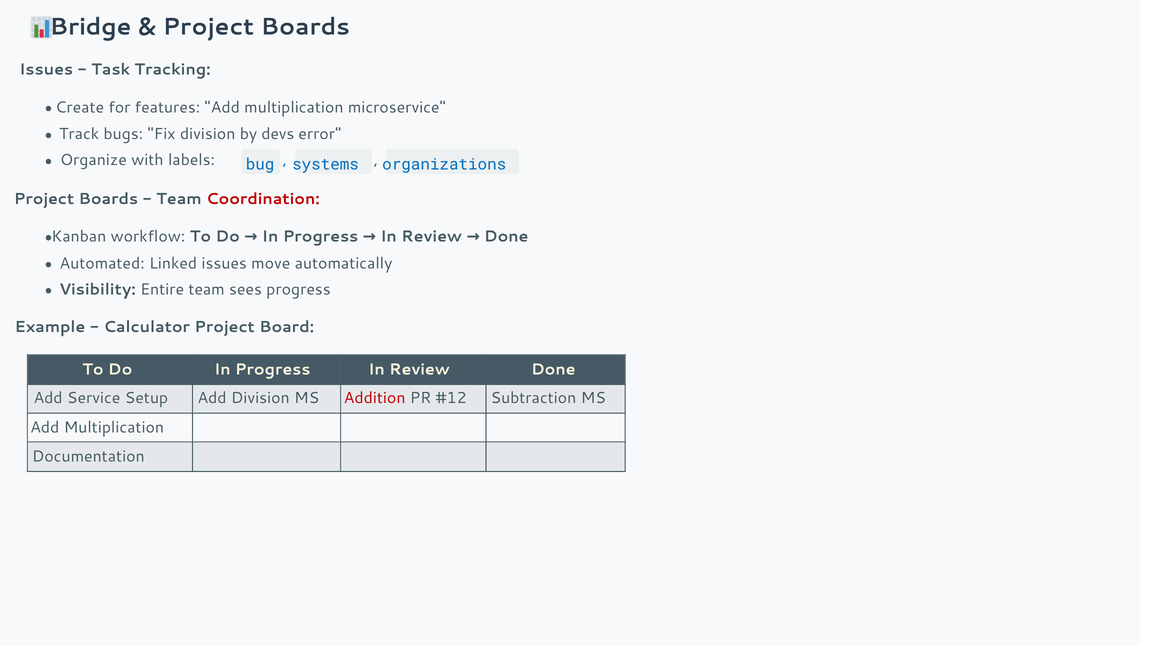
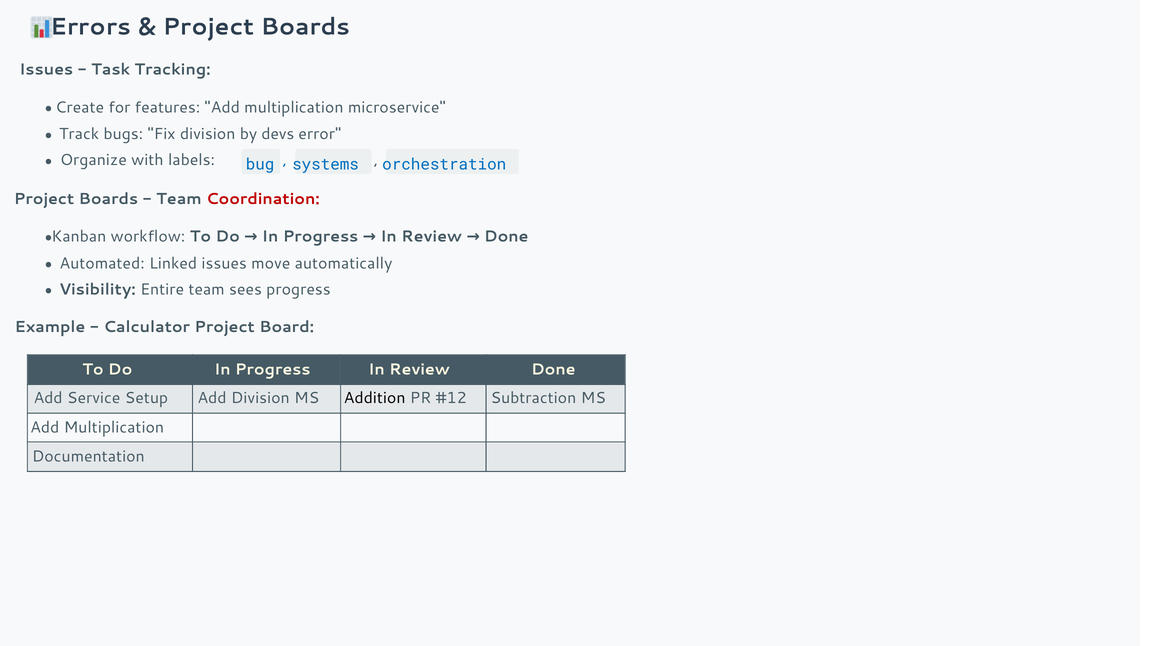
Bridge: Bridge -> Errors (91, 27)
organizations: organizations -> orchestration (444, 165)
Addition colour: red -> black (375, 398)
